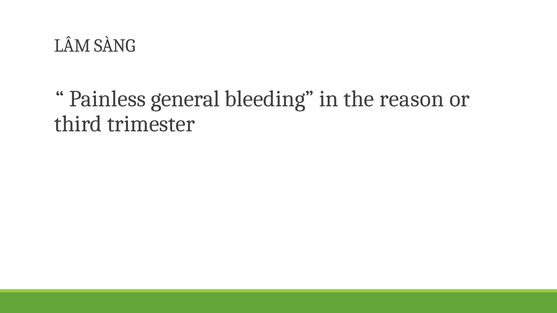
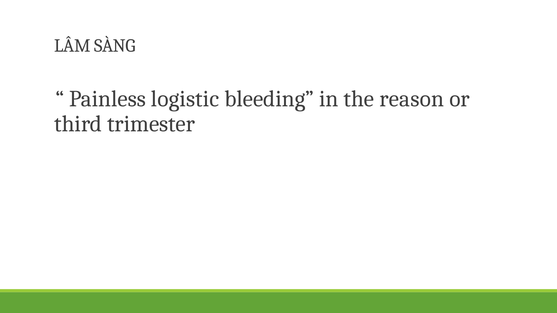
general: general -> logistic (185, 99)
